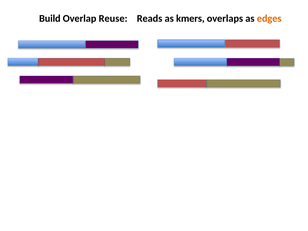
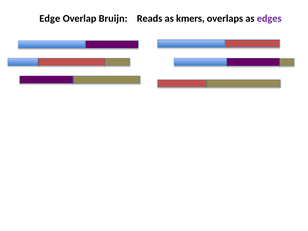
Build: Build -> Edge (50, 18)
Reuse: Reuse -> Bruijn (113, 18)
edges colour: orange -> purple (269, 18)
